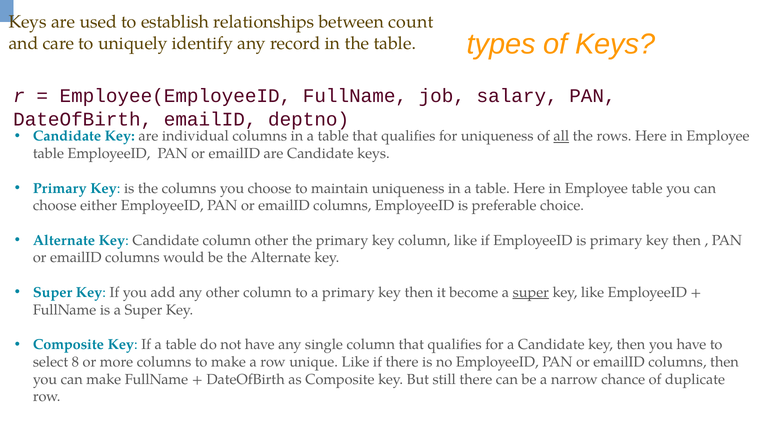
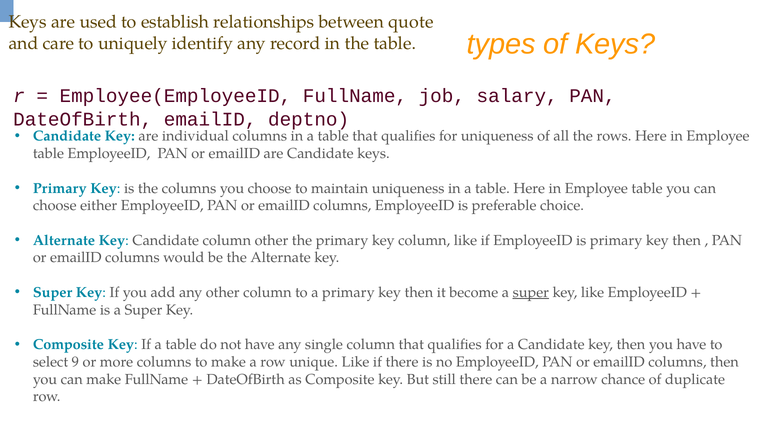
count: count -> quote (411, 22)
all underline: present -> none (561, 136)
8: 8 -> 9 (75, 362)
